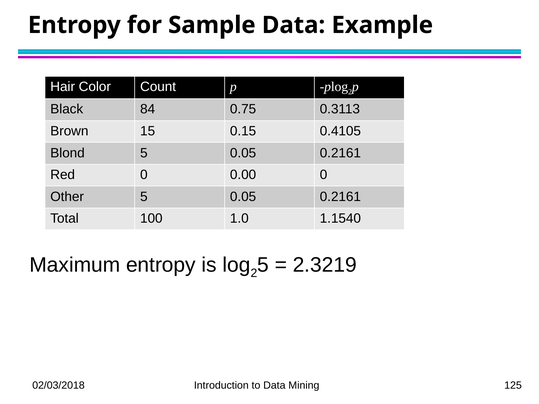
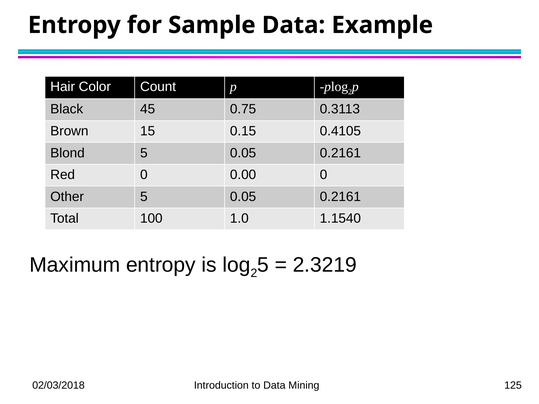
84: 84 -> 45 (148, 109)
